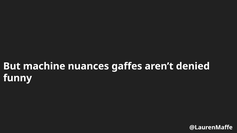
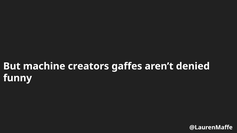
nuances: nuances -> creators (88, 66)
